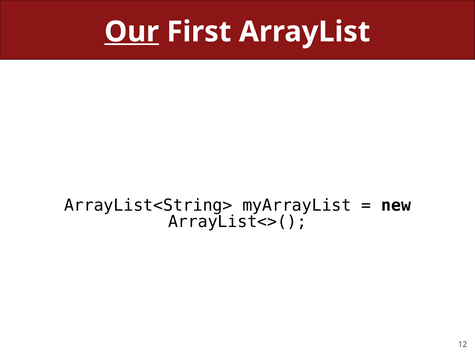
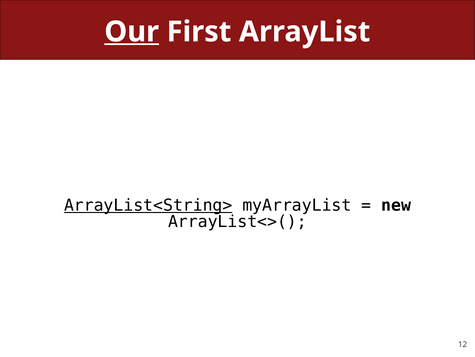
ArrayList<String> underline: none -> present (148, 205)
